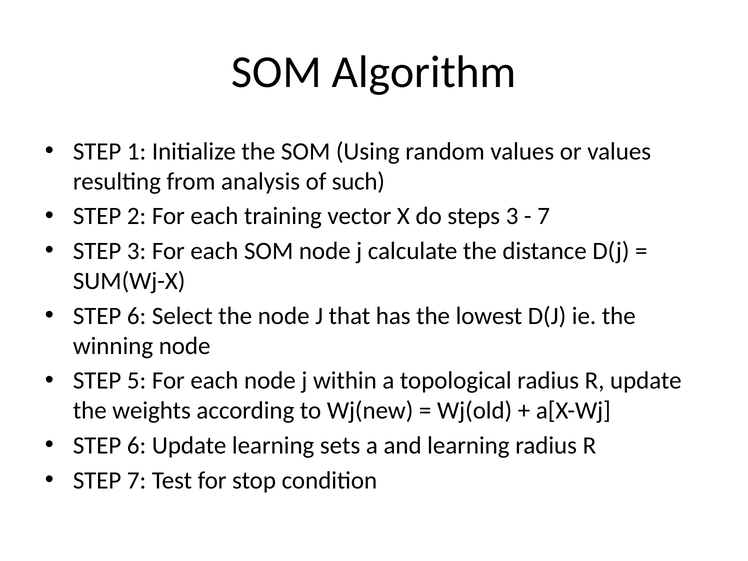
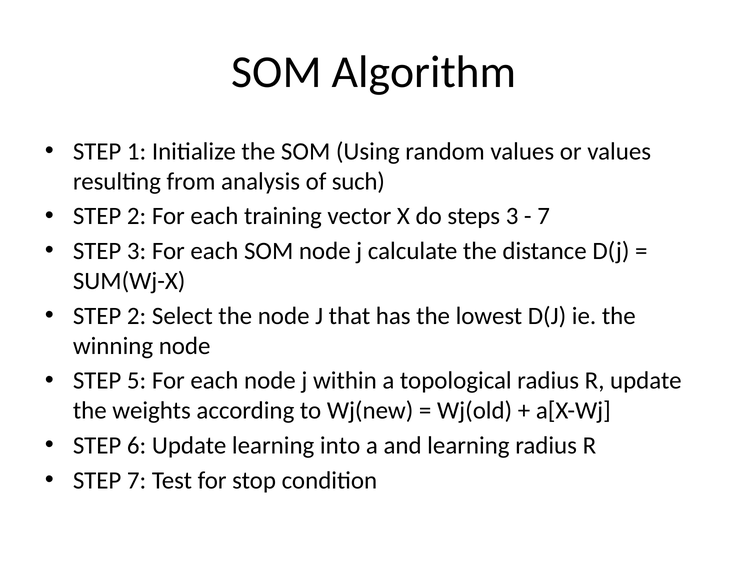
6: 6 -> 2 (137, 316)
sets: sets -> into (340, 446)
